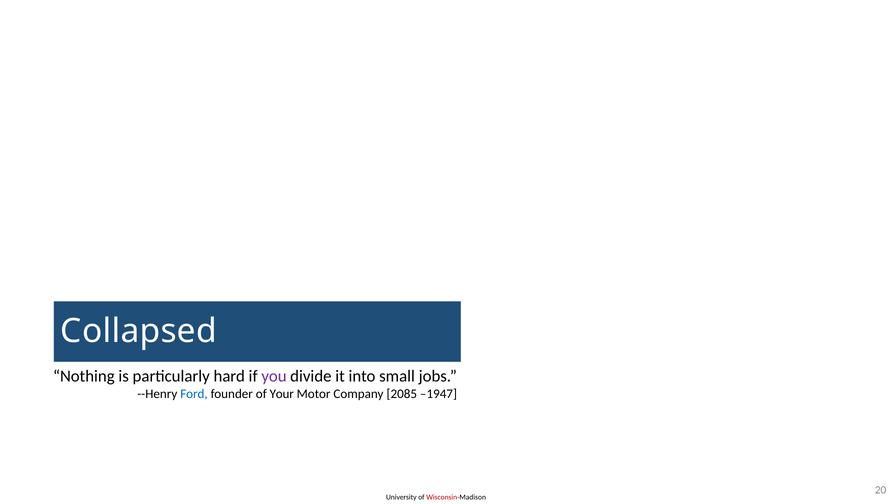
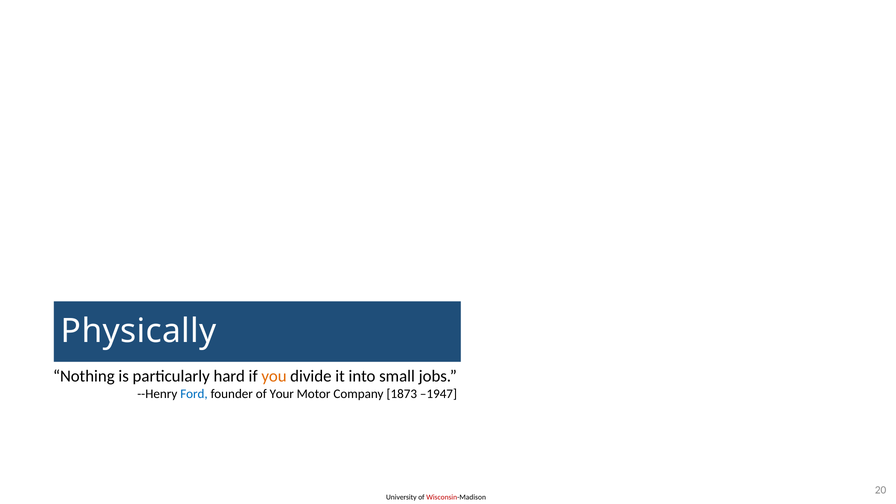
Collapsed: Collapsed -> Physically (139, 331)
you colour: purple -> orange (274, 376)
2085: 2085 -> 1873 (402, 394)
